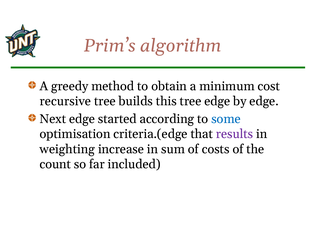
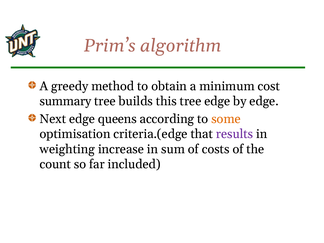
recursive: recursive -> summary (65, 101)
started: started -> queens (117, 119)
some colour: blue -> orange (226, 119)
